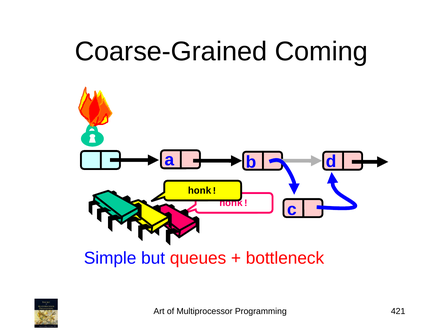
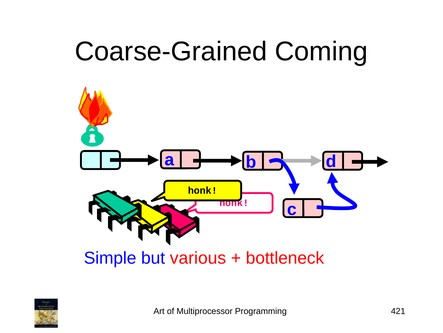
queues: queues -> various (198, 257)
